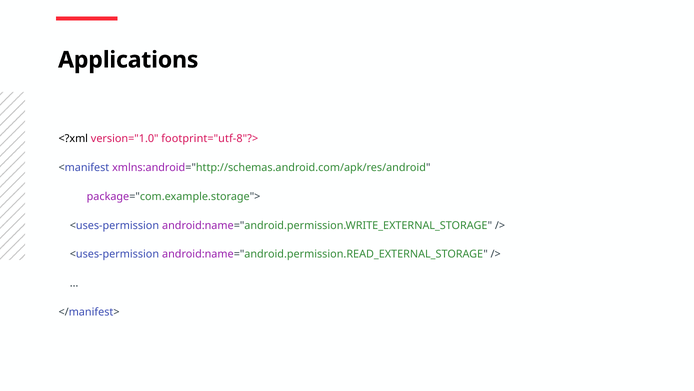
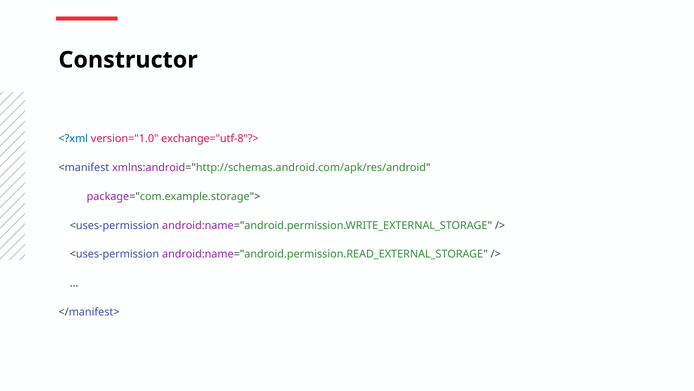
Applications: Applications -> Constructor (128, 60)
<?xml colour: black -> blue (73, 138)
footprint="utf-8"?>: footprint="utf-8"?> -> exchange="utf-8"?> (210, 138)
